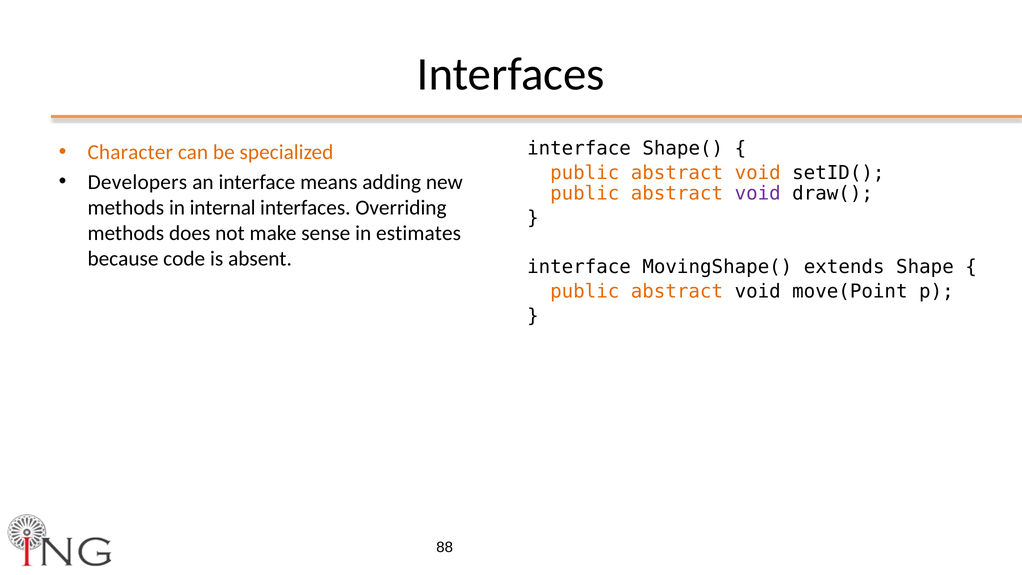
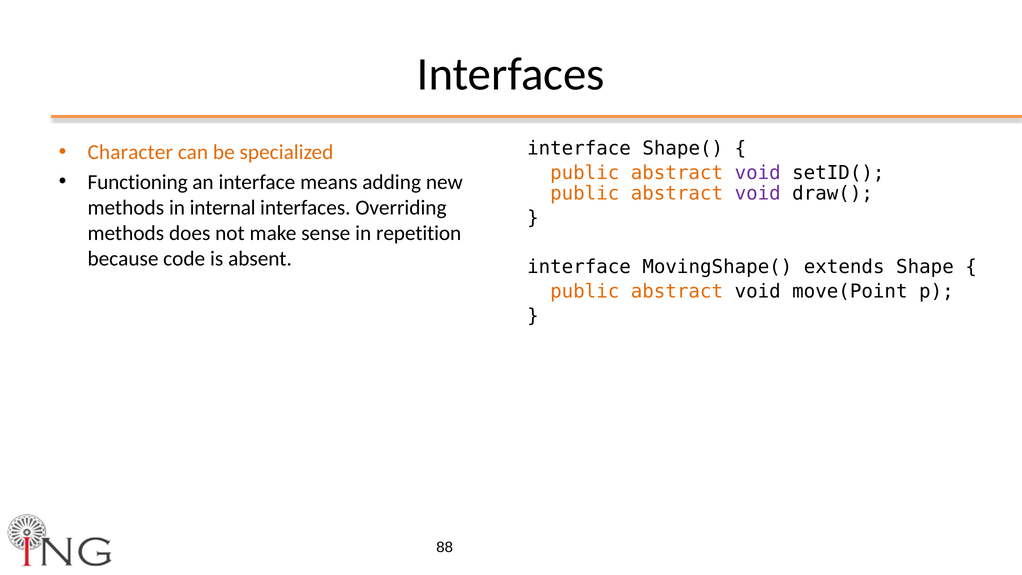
void colour: orange -> purple (758, 173)
Developers: Developers -> Functioning (138, 182)
estimates: estimates -> repetition (419, 233)
